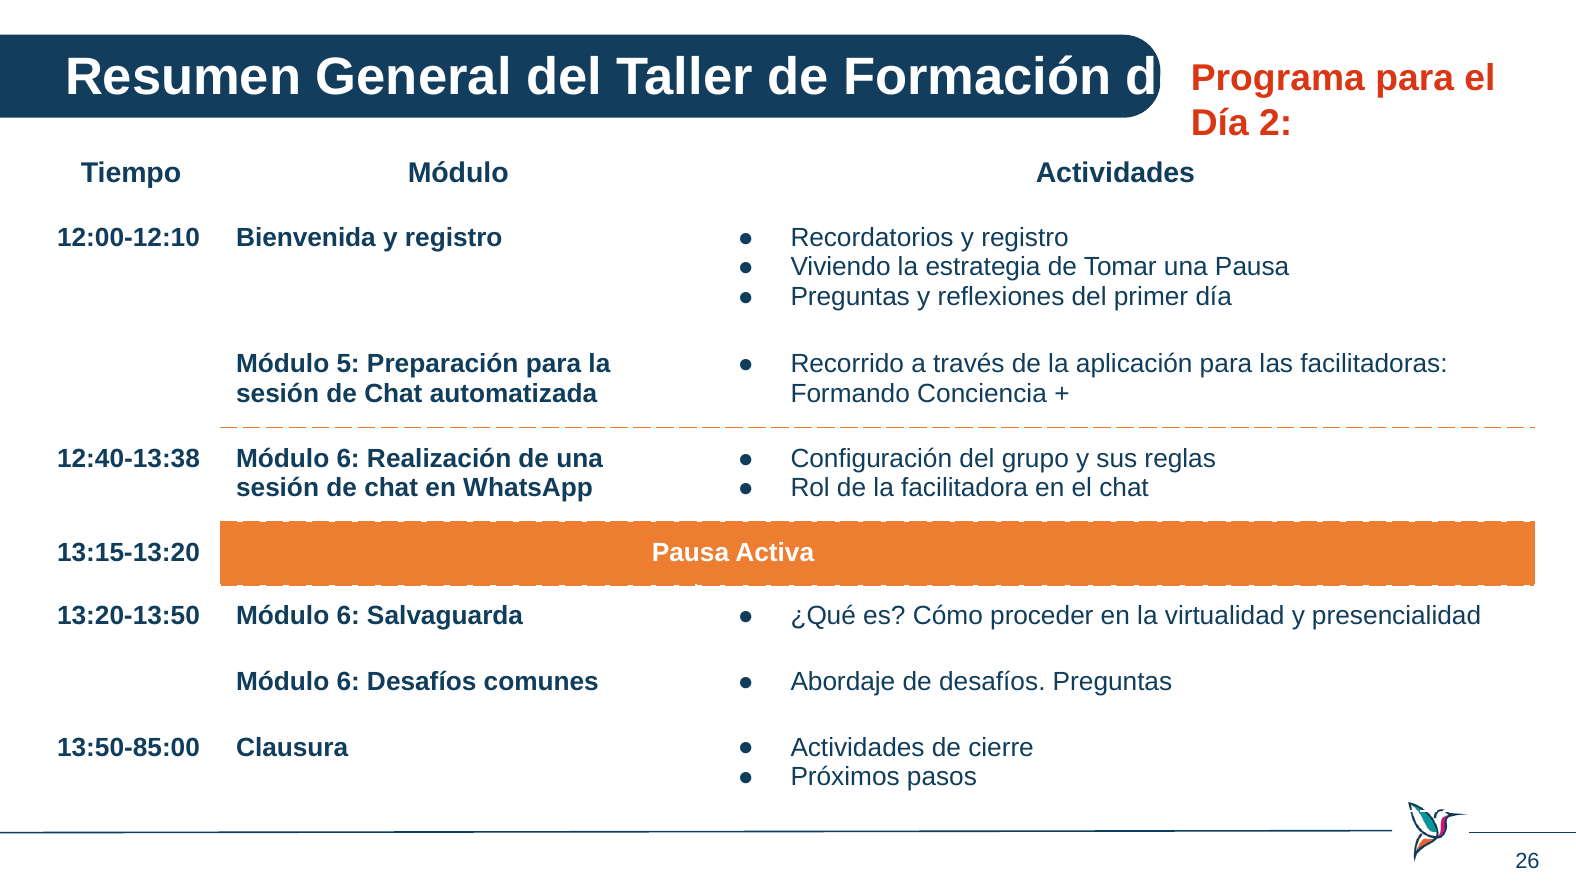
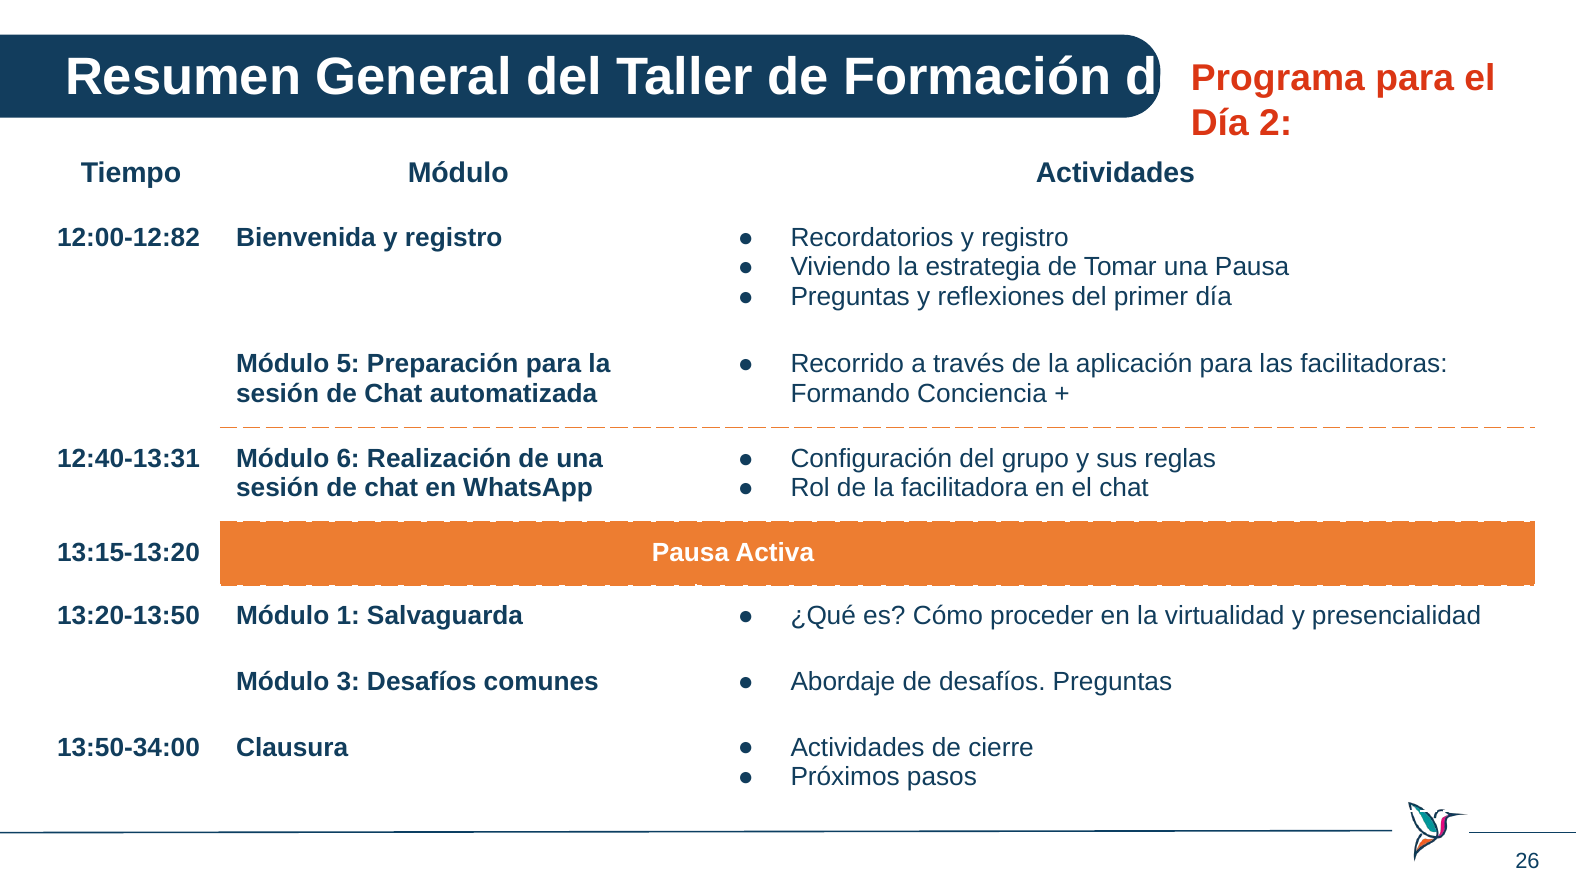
12:00-12:10: 12:00-12:10 -> 12:00-12:82 (128, 238)
12:40-13:38: 12:40-13:38 -> 12:40-13:31 (128, 458)
13:20-13:50 Módulo 6: 6 -> 1 (348, 616)
6: 6 -> 3 (348, 681)
13:50-85:00: 13:50-85:00 -> 13:50-34:00 (128, 747)
